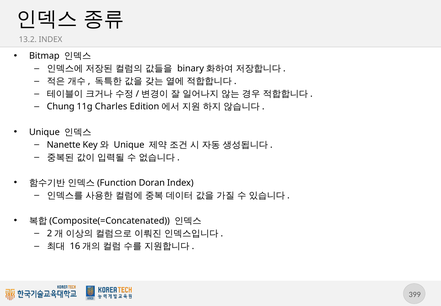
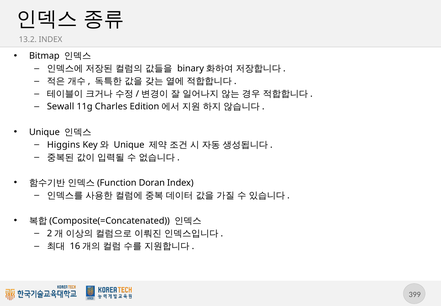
Chung: Chung -> Sewall (61, 106)
Nanette: Nanette -> Higgins (64, 144)
